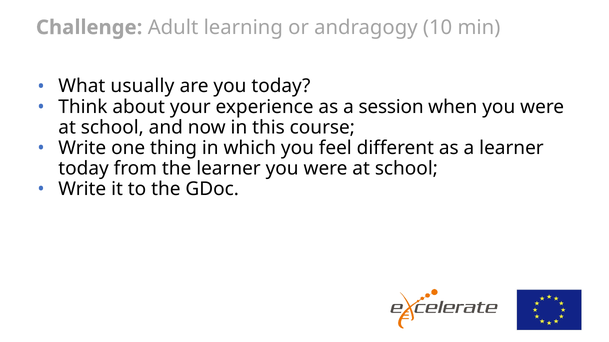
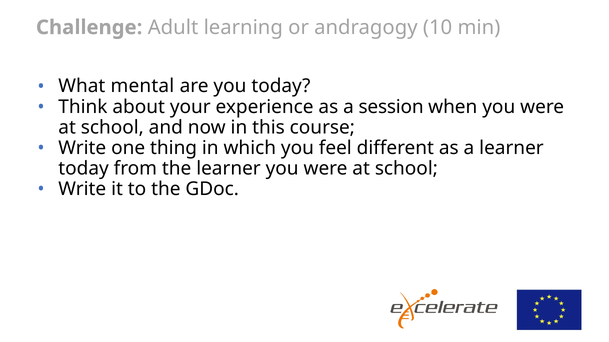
usually: usually -> mental (142, 86)
